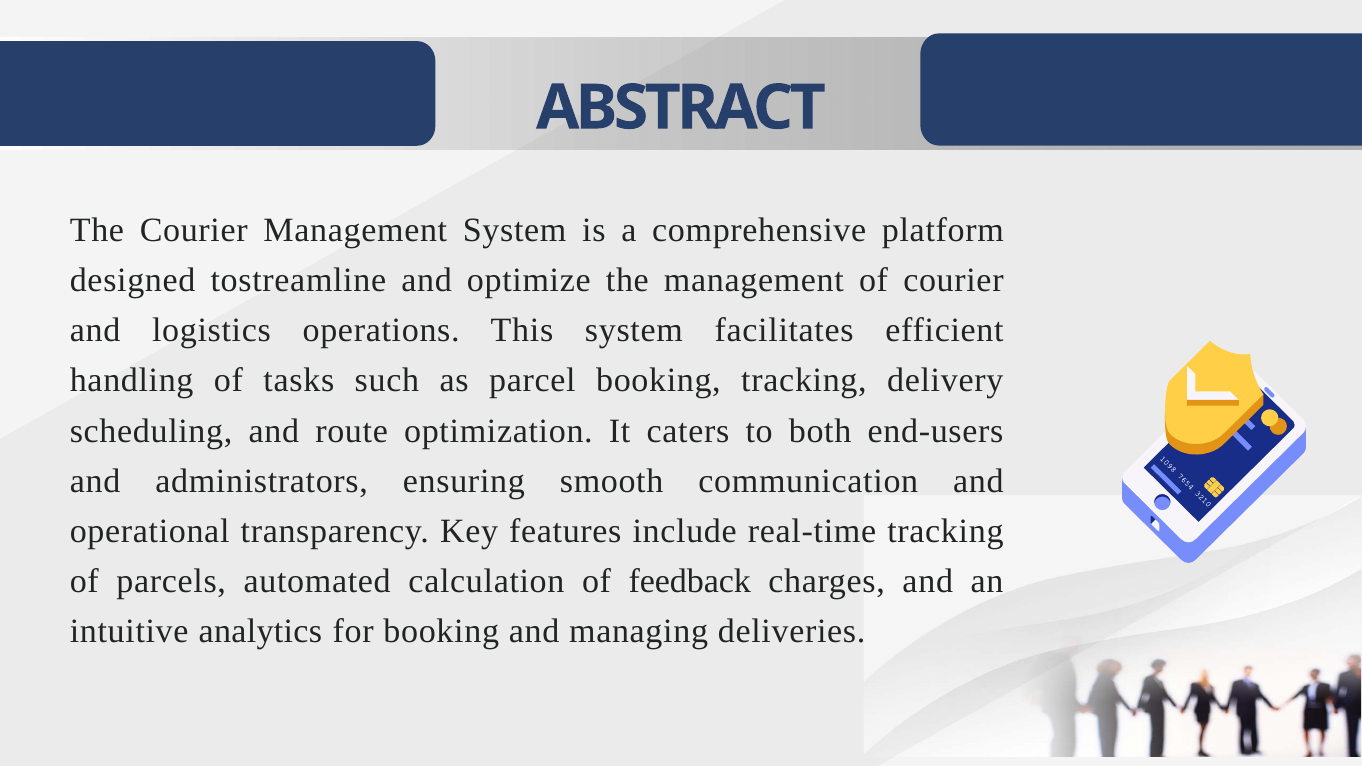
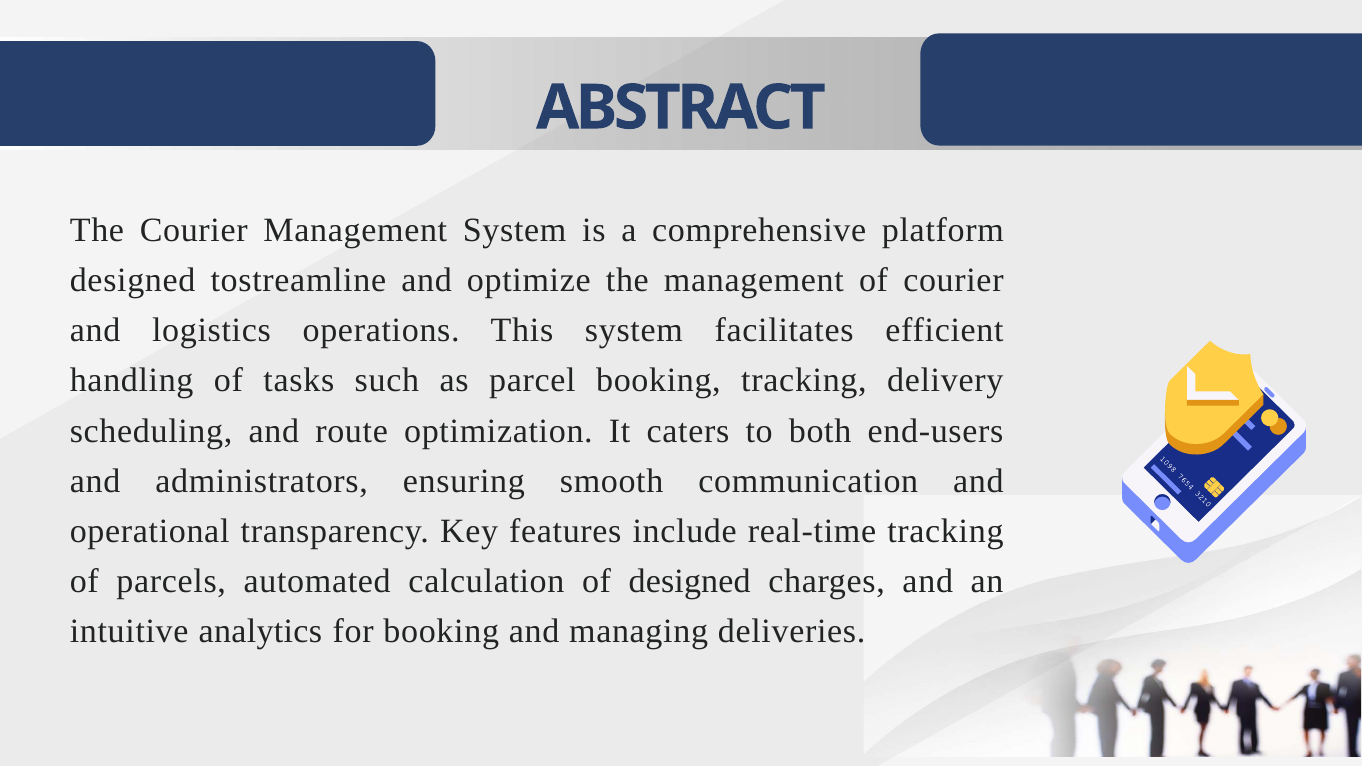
of feedback: feedback -> designed (690, 582)
